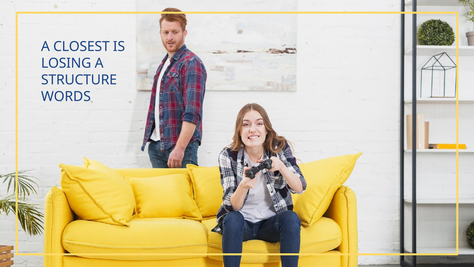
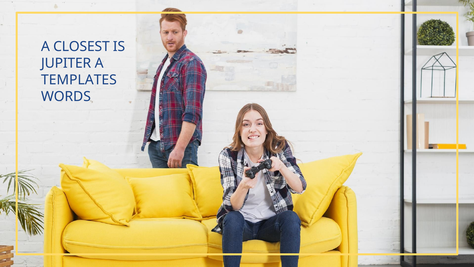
LOSING: LOSING -> JUPITER (66, 63)
STRUCTURE: STRUCTURE -> TEMPLATES (79, 80)
